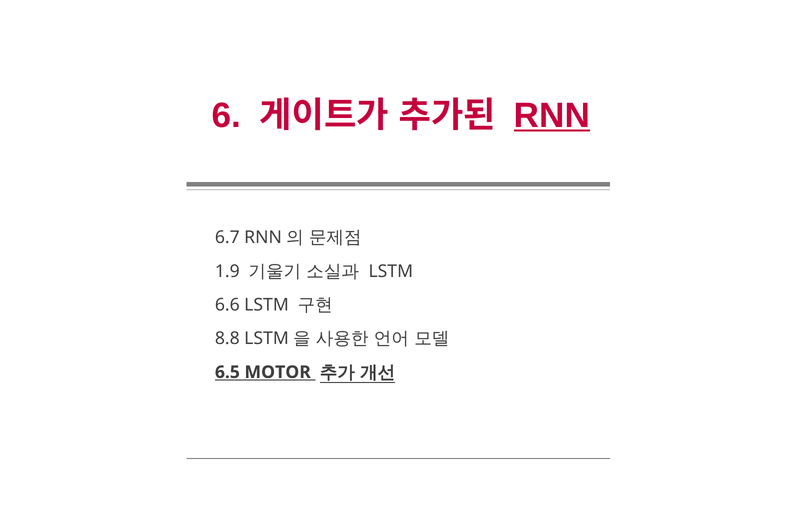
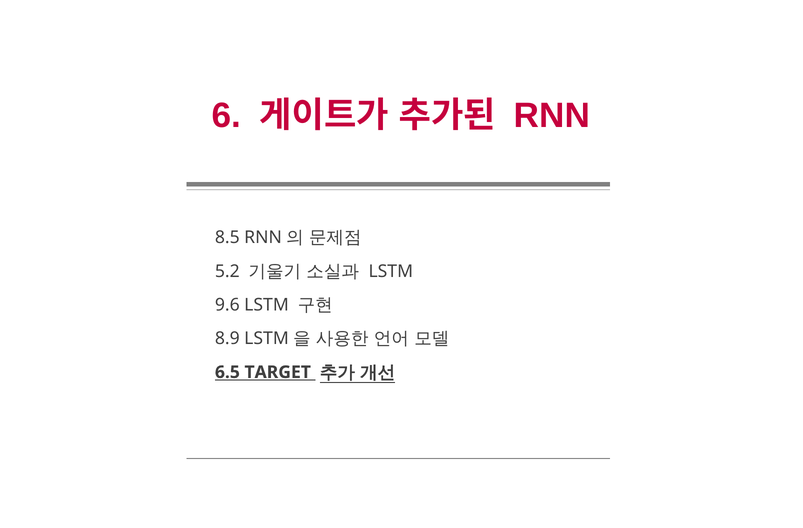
RNN underline: present -> none (552, 115)
6.7: 6.7 -> 8.5 (227, 237)
1.9: 1.9 -> 5.2 (227, 271)
6.6: 6.6 -> 9.6 (227, 305)
8.8: 8.8 -> 8.9 (227, 338)
MOTOR: MOTOR -> TARGET (278, 372)
